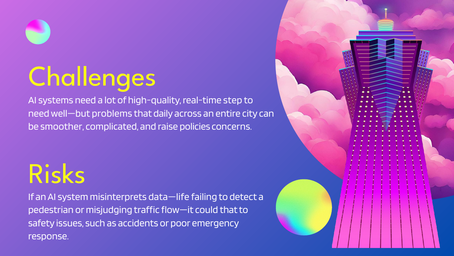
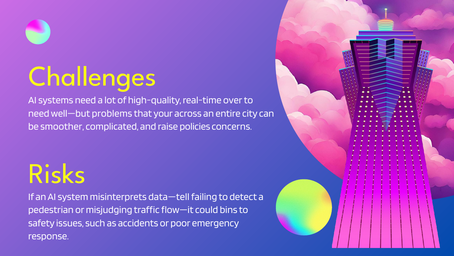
step: step -> over (233, 100)
daily: daily -> your (163, 113)
data—life: data—life -> data—tell (169, 196)
could that: that -> bins (229, 209)
